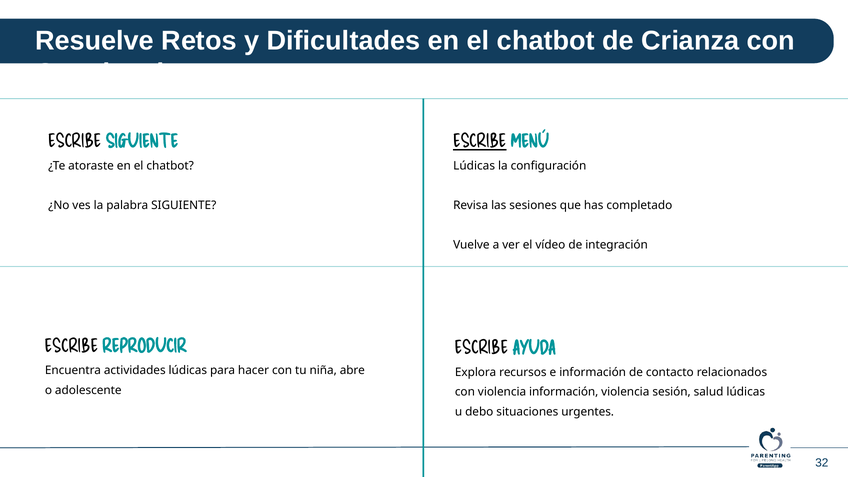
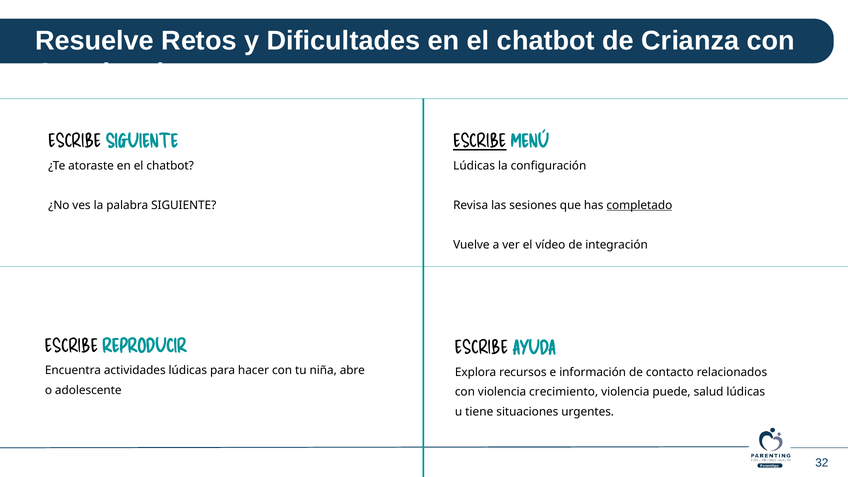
completado underline: none -> present (639, 205)
violencia información: información -> crecimiento (564, 392)
sesión: sesión -> puede (672, 392)
debo: debo -> tiene (479, 412)
